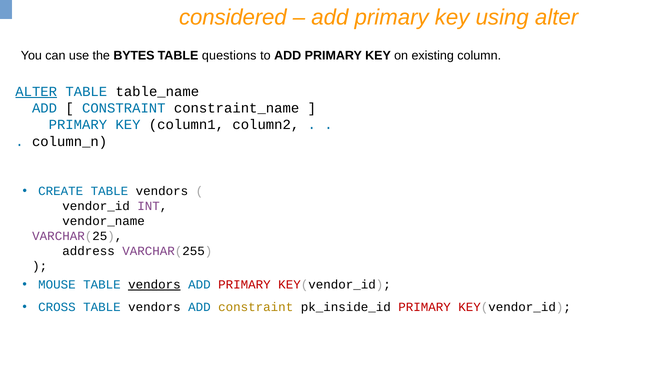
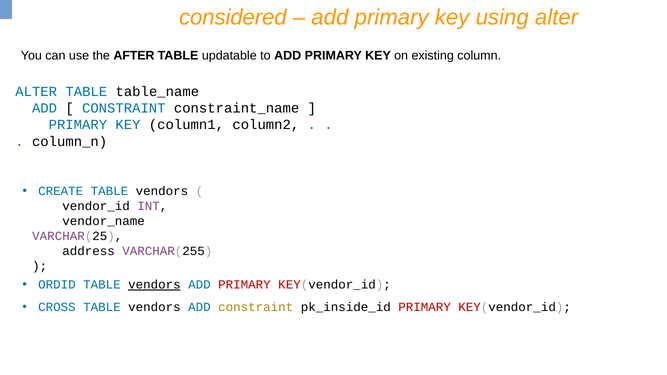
BYTES: BYTES -> AFTER (134, 56)
questions: questions -> updatable (229, 56)
ALTER underline: present -> none (36, 92)
MOUSE: MOUSE -> ORDID (57, 285)
